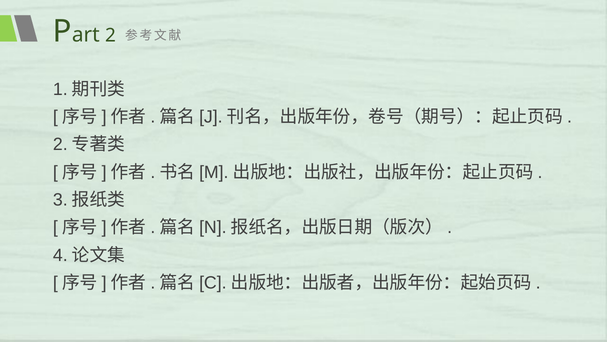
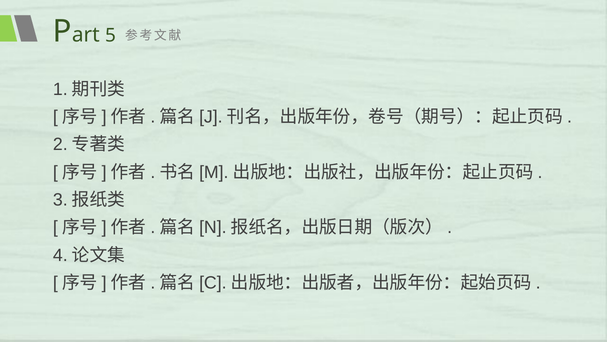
2: 2 -> 5 (111, 35)
